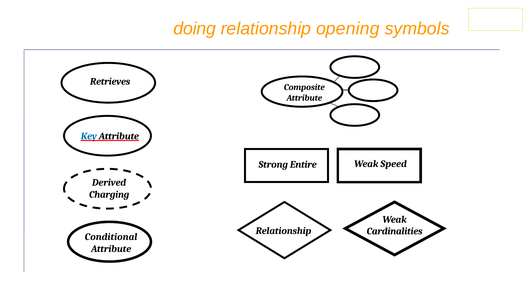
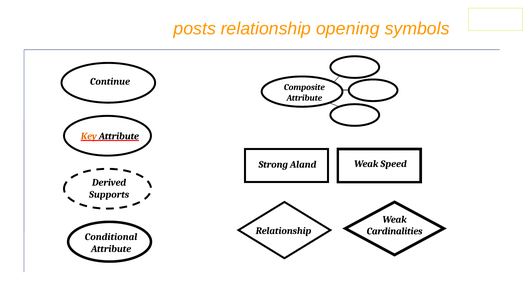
doing: doing -> posts (195, 29)
Retrieves: Retrieves -> Continue (110, 82)
Key colour: blue -> orange (89, 136)
Entire: Entire -> Aland (303, 165)
Charging: Charging -> Supports (109, 194)
